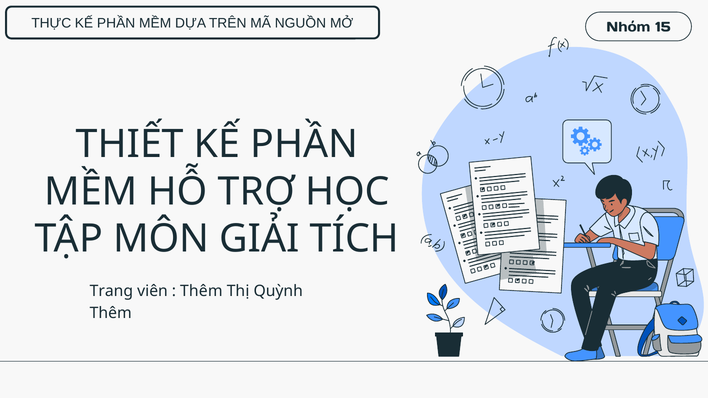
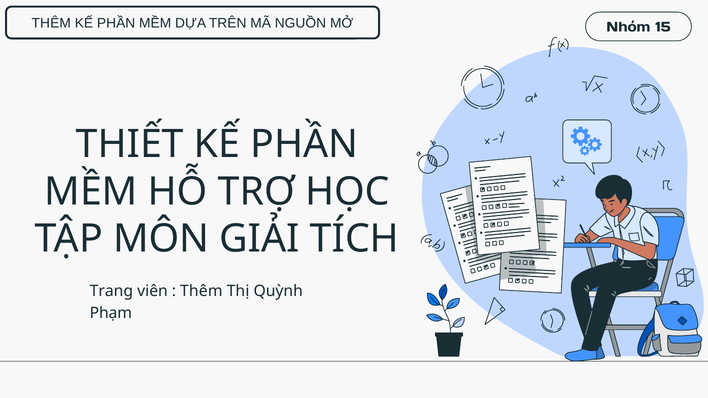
THỰC: THỰC -> THÊM (51, 23)
Thêm: Thêm -> Phạm (111, 313)
